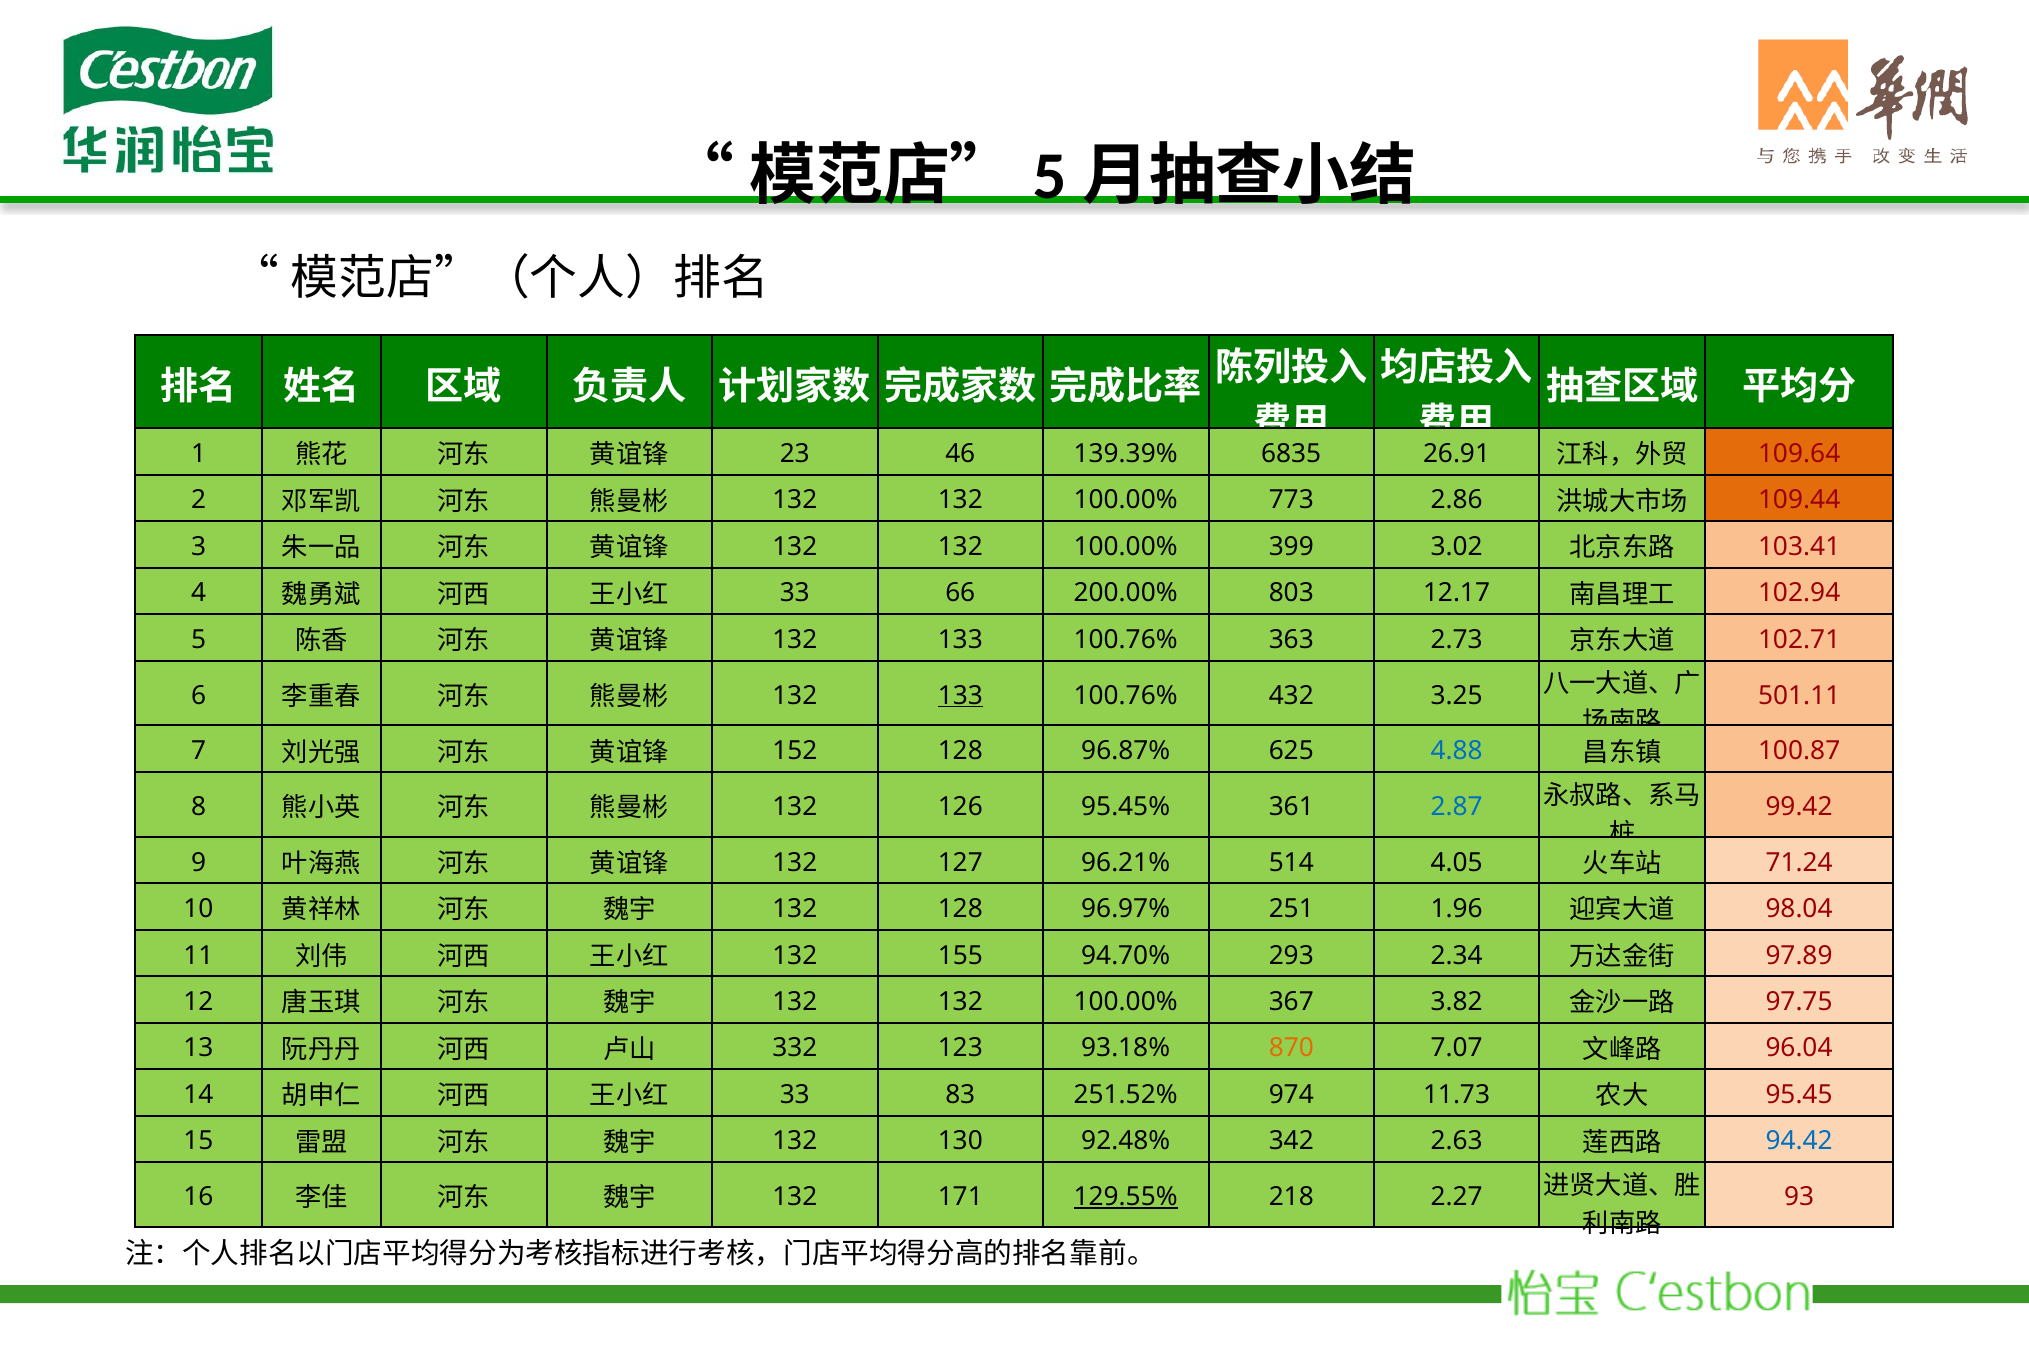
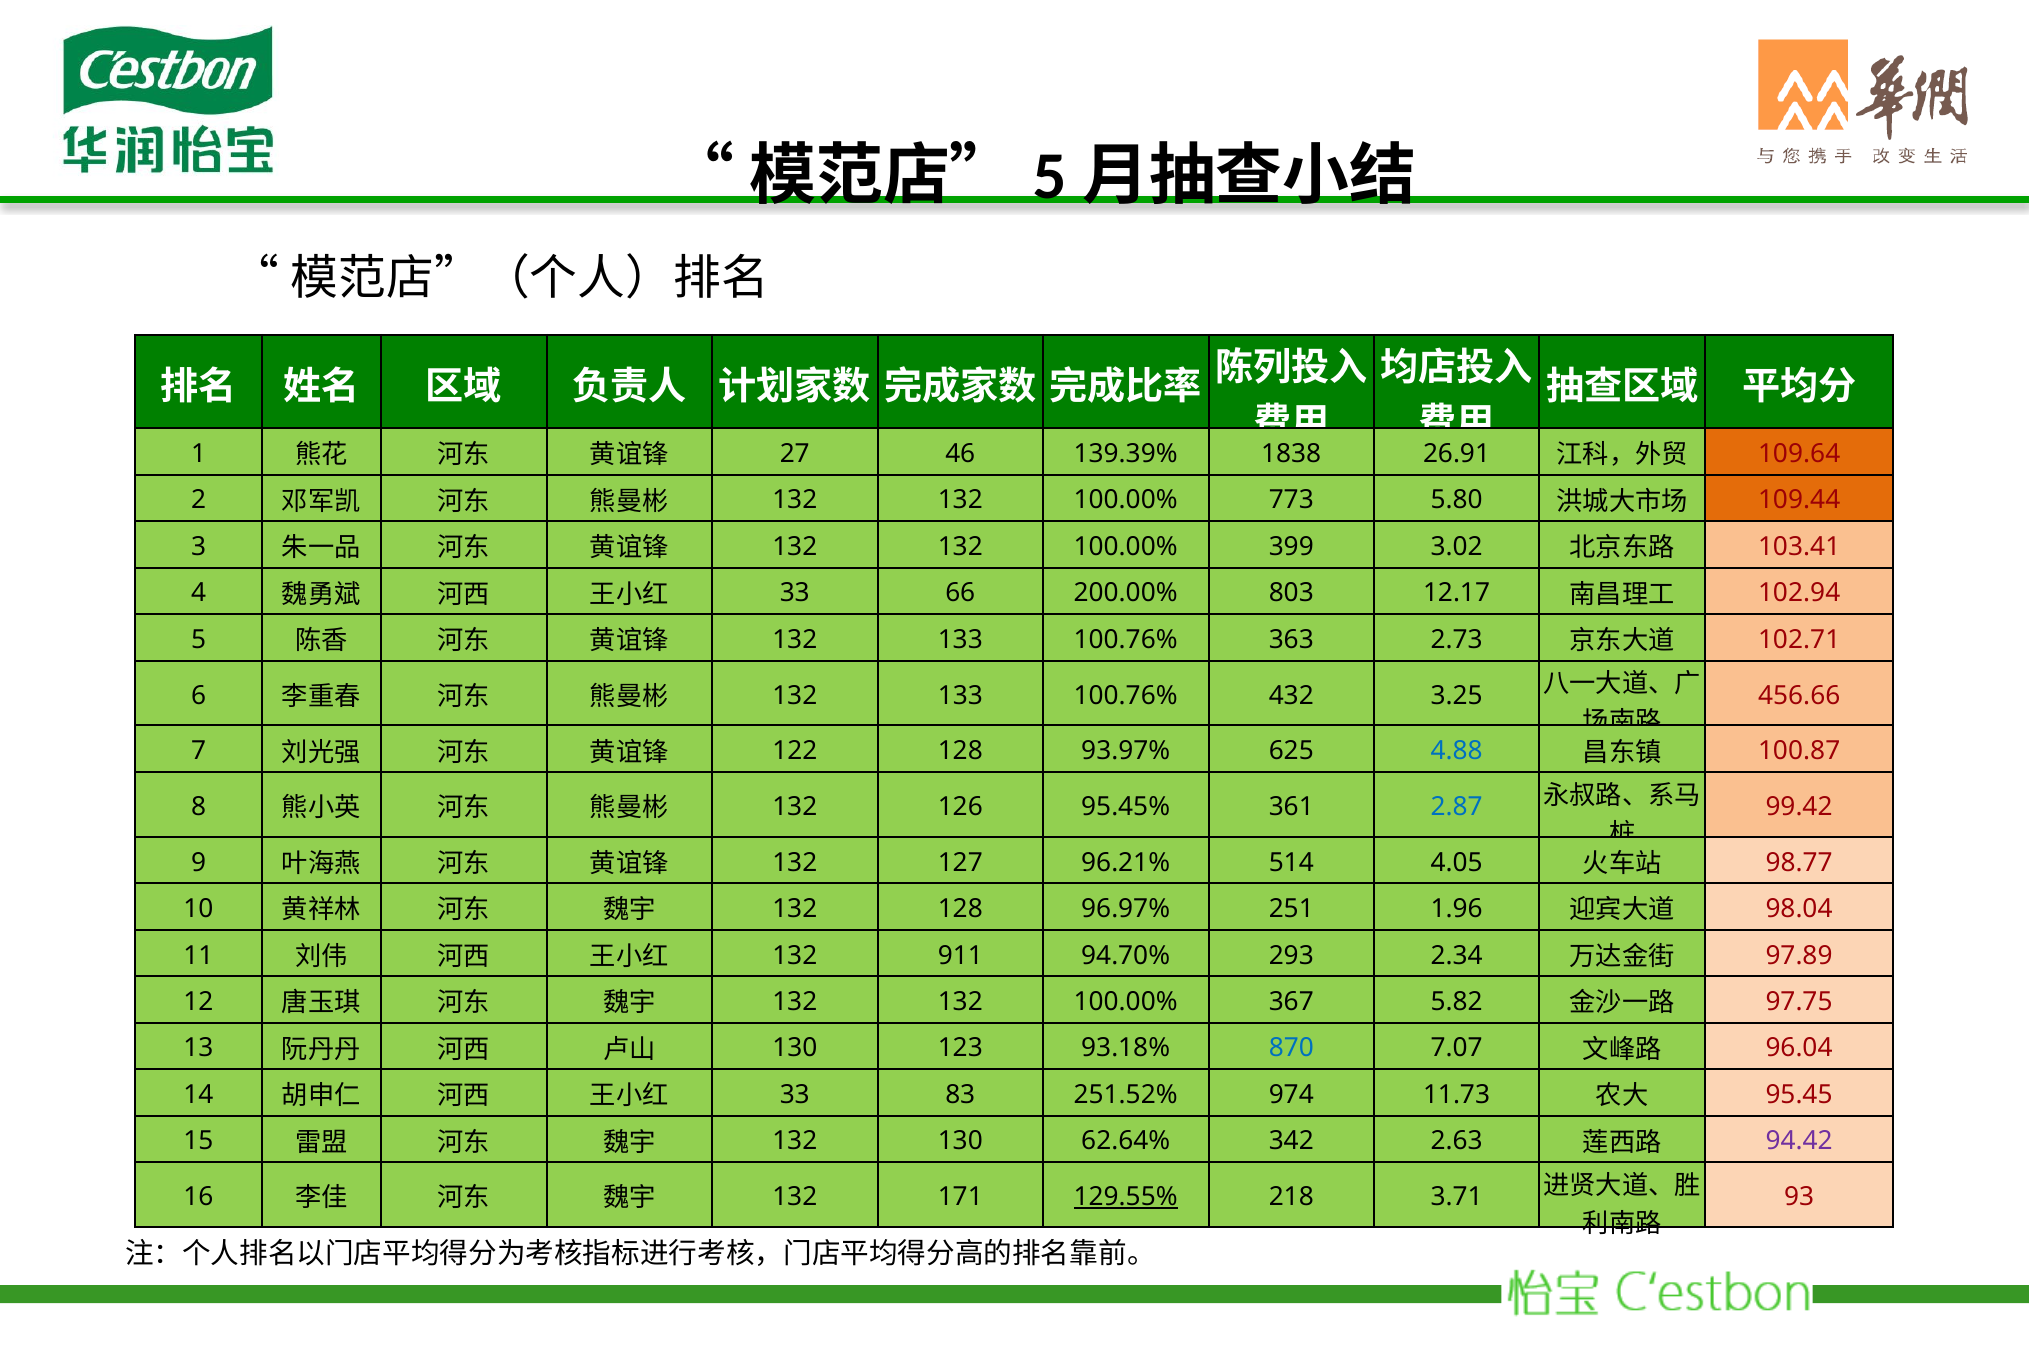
23: 23 -> 27 (795, 454)
6835: 6835 -> 1838 (1291, 454)
2.86: 2.86 -> 5.80 (1457, 500)
133 underline: present -> none (960, 695)
501.11: 501.11 -> 456.66 (1799, 695)
152: 152 -> 122 (795, 751)
96.87%: 96.87% -> 93.97% (1126, 751)
71.24: 71.24 -> 98.77 (1799, 862)
155: 155 -> 911 (960, 955)
3.82: 3.82 -> 5.82 (1457, 1002)
332: 332 -> 130 (795, 1048)
870 colour: orange -> blue (1291, 1048)
92.48%: 92.48% -> 62.64% (1126, 1141)
94.42 colour: blue -> purple (1799, 1141)
2.27: 2.27 -> 3.71 (1457, 1197)
